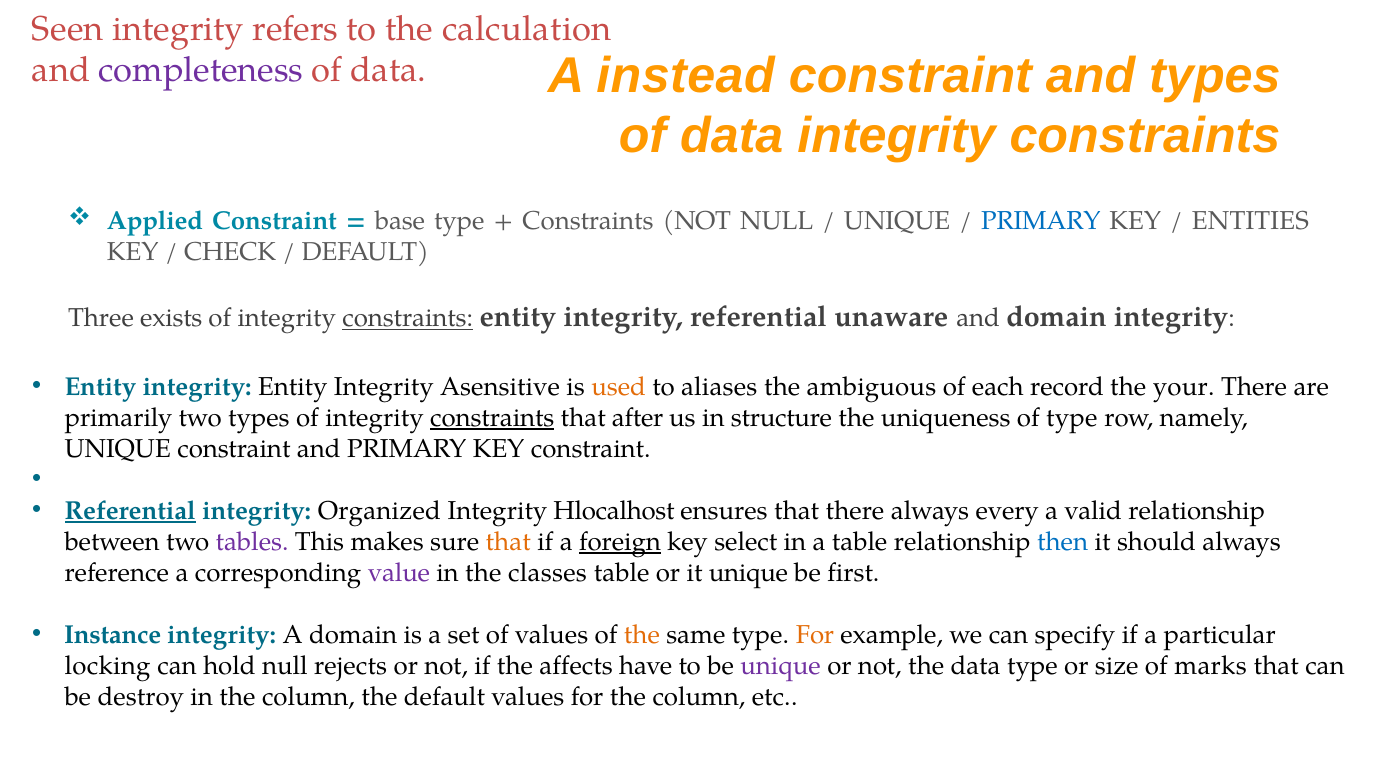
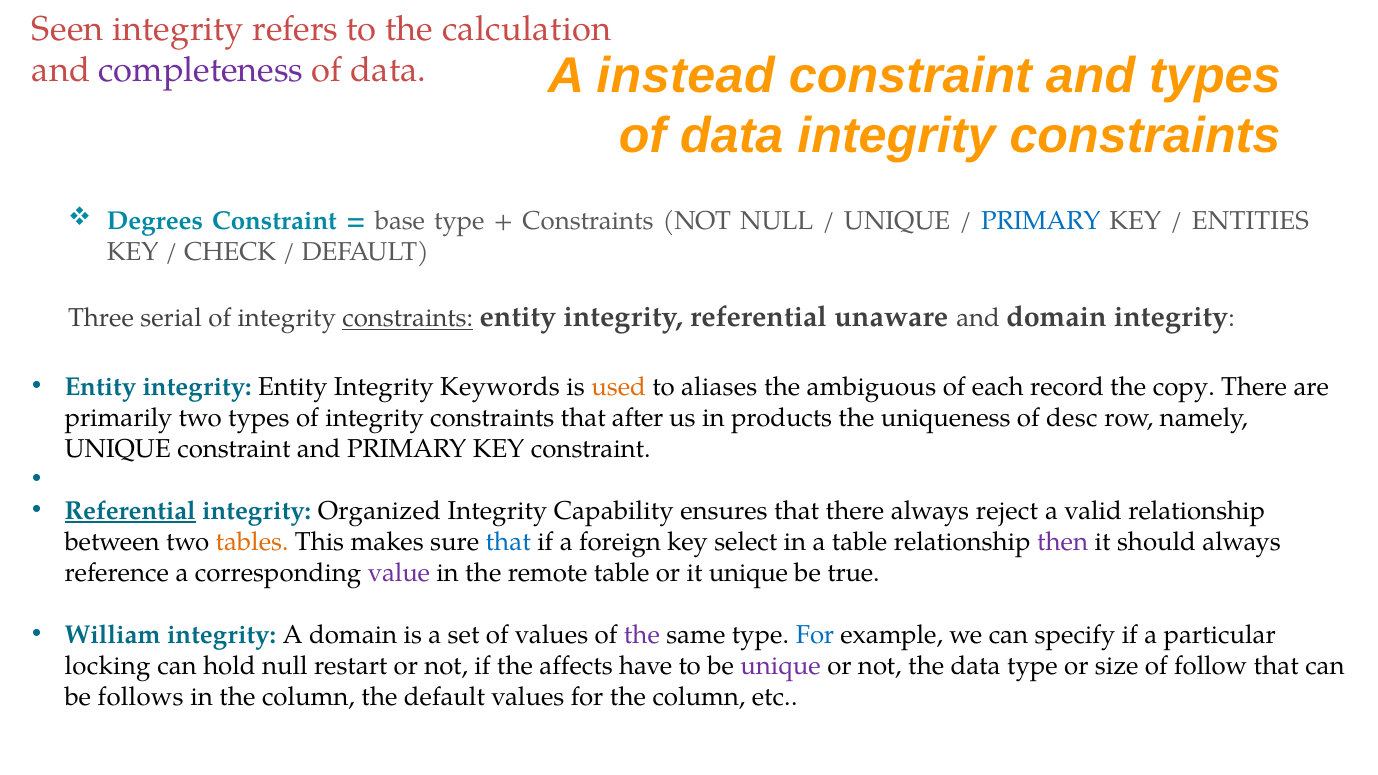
Applied: Applied -> Degrees (155, 221)
exists: exists -> serial (171, 318)
Asensitive: Asensitive -> Keywords (500, 387)
your: your -> copy (1184, 387)
constraints underline: present -> none (492, 418)
structure: structure -> products (781, 418)
of type: type -> desc (1072, 418)
Hlocalhost: Hlocalhost -> Capability (614, 511)
every: every -> reject (1007, 511)
tables colour: purple -> orange (252, 542)
that colour: orange -> blue (508, 542)
foreign underline: present -> none (620, 542)
then colour: blue -> purple (1063, 542)
classes: classes -> remote (548, 573)
first: first -> true (854, 573)
Instance: Instance -> William (113, 635)
the colour: orange -> purple (642, 635)
For colour: orange -> blue (815, 635)
rejects: rejects -> restart (351, 666)
marks: marks -> follow (1211, 666)
destroy: destroy -> follows (141, 697)
